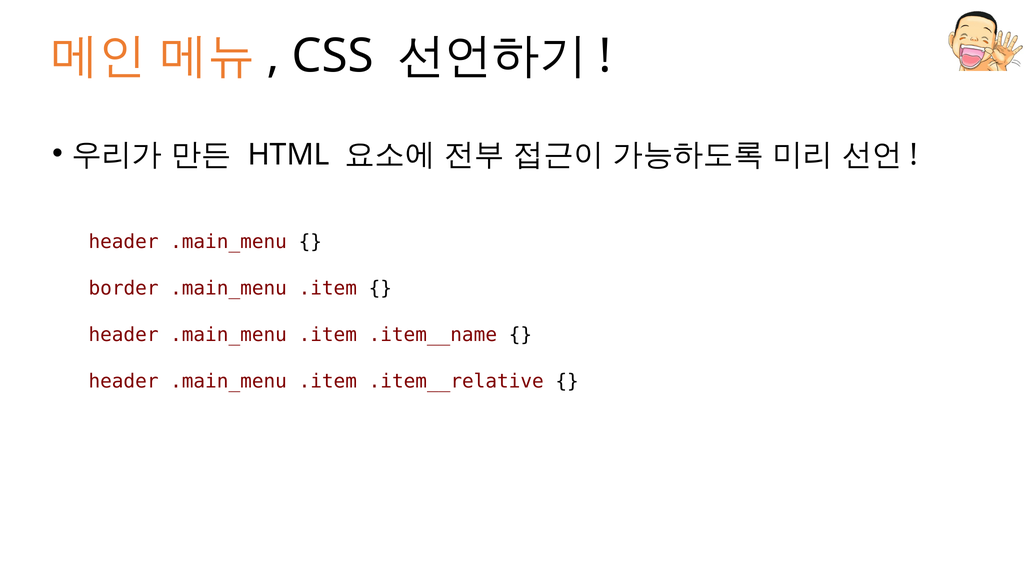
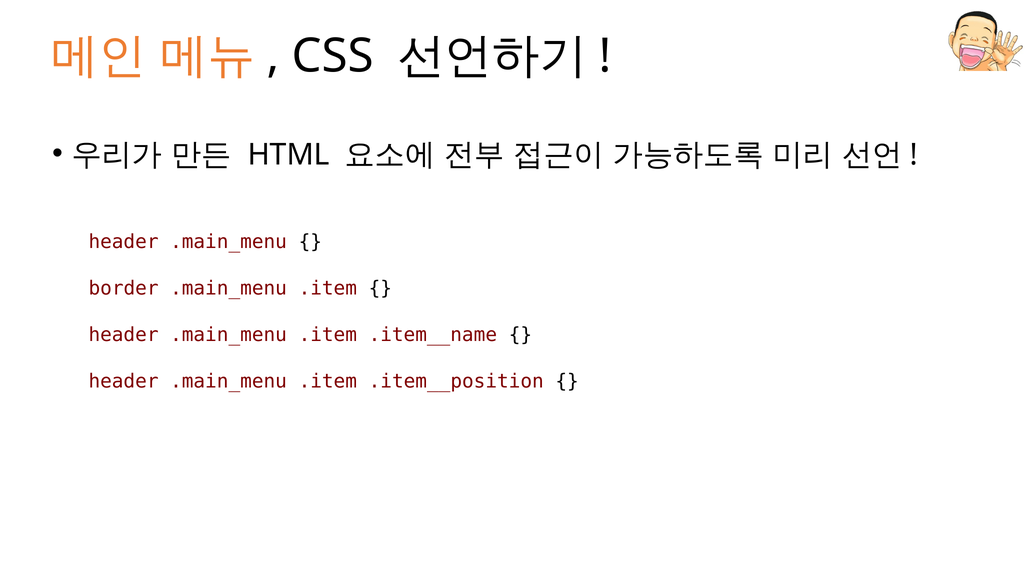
.item__relative: .item__relative -> .item__position (456, 382)
